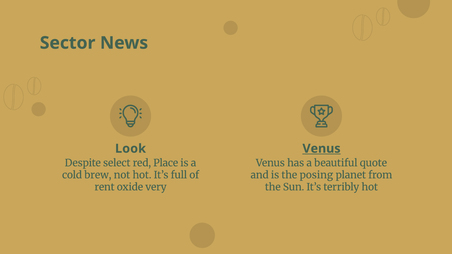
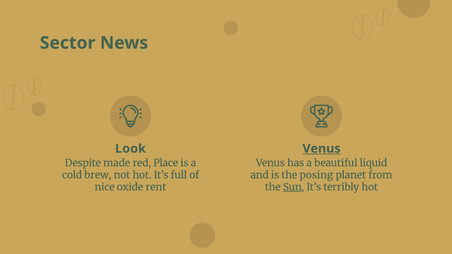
select: select -> made (117, 163)
quote: quote -> liquid (373, 163)
rent: rent -> nice (105, 187)
very: very -> rent (156, 187)
Sun underline: none -> present (294, 187)
